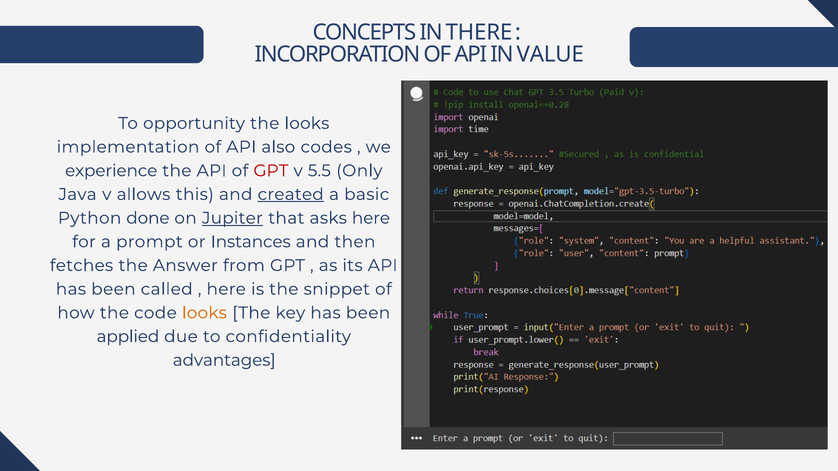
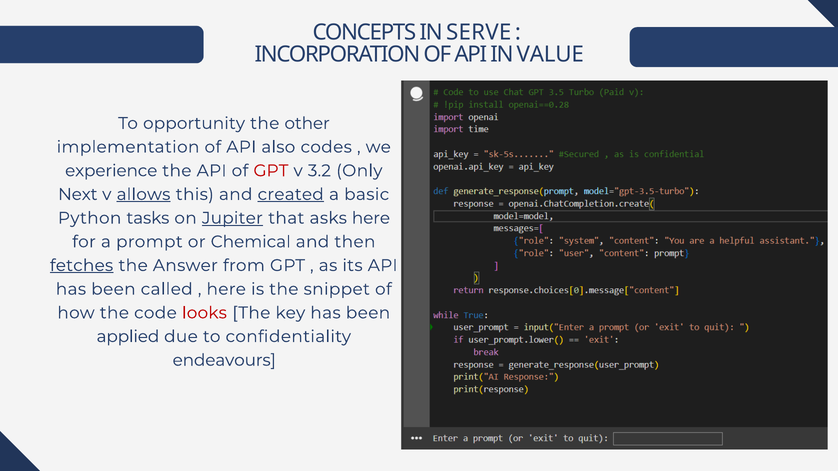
THERE: THERE -> SERVE (479, 33)
the looks: looks -> other (307, 123)
5.5: 5.5 -> 3.2 (319, 171)
Java: Java -> Next (78, 195)
allows underline: none -> present (144, 195)
done: done -> tasks (148, 218)
Instances: Instances -> Chemical (251, 242)
fetches underline: none -> present (82, 266)
looks colour: orange -> red (204, 313)
advantages: advantages -> endeavours (224, 360)
